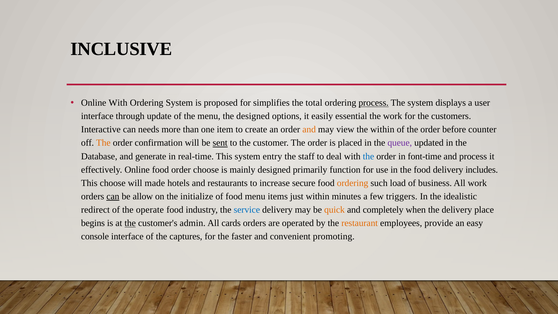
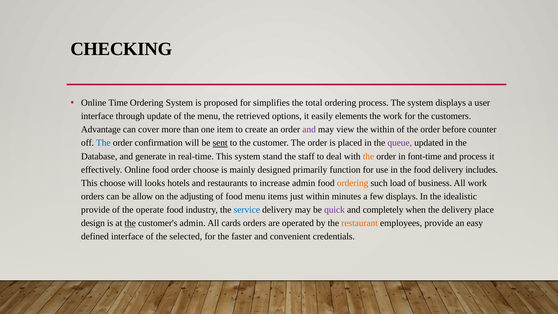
INCLUSIVE: INCLUSIVE -> CHECKING (121, 49)
Online With: With -> Time (118, 103)
process underline: present -> none (374, 103)
the designed: designed -> retrieved (253, 116)
essential: essential -> elements (351, 116)
Interactive: Interactive -> Advantage (101, 130)
needs: needs -> cover (149, 130)
and colour: orange -> purple (309, 130)
The colour: orange -> blue (103, 143)
entry: entry -> stand (272, 156)
the colour: blue -> orange (368, 156)
made: made -> looks (155, 183)
increase secure: secure -> admin (304, 183)
can underline: present -> none (113, 196)
initialize: initialize -> adjusting (197, 196)
few triggers: triggers -> displays (402, 196)
redirect: redirect -> provide (95, 210)
quick colour: orange -> purple (335, 210)
begins: begins -> design (93, 223)
console: console -> defined (95, 236)
captures: captures -> selected (186, 236)
promoting: promoting -> credentials (334, 236)
